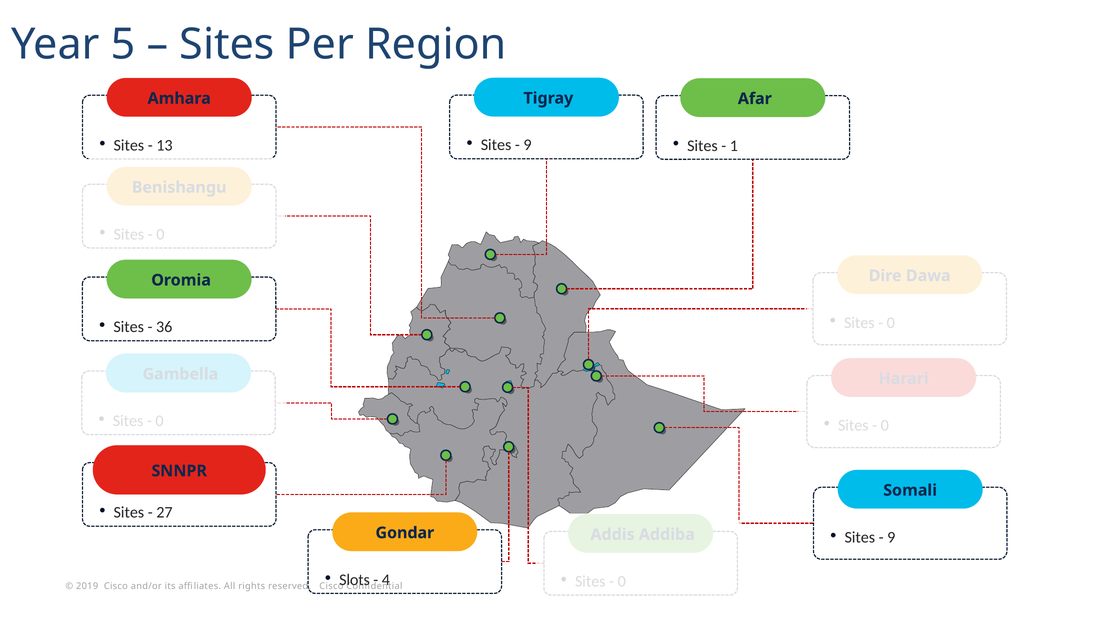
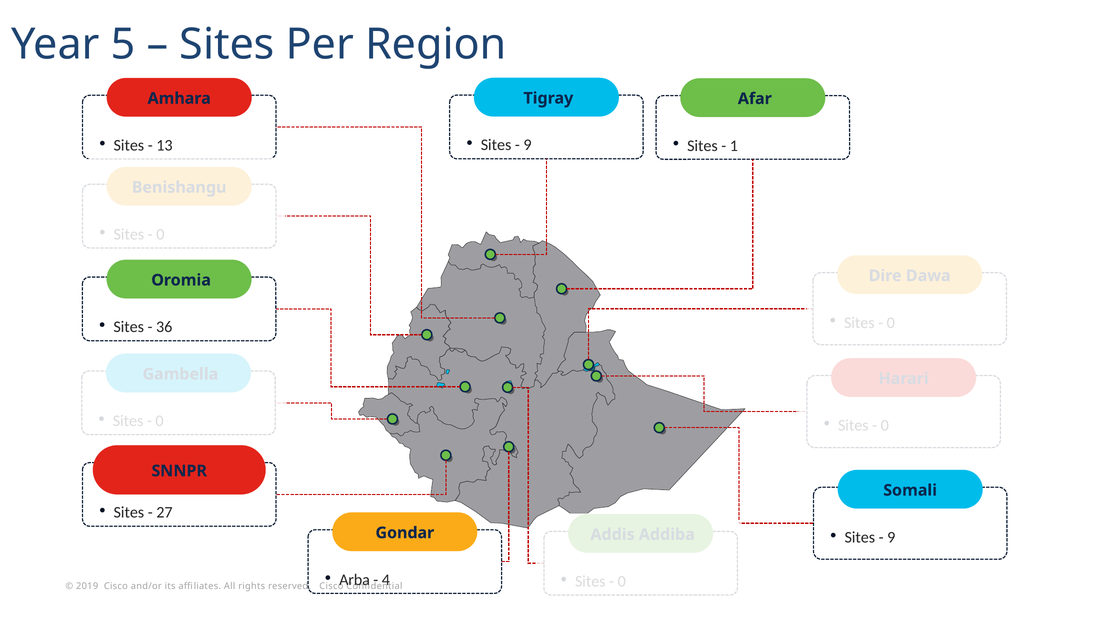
Slots: Slots -> Arba (355, 579)
